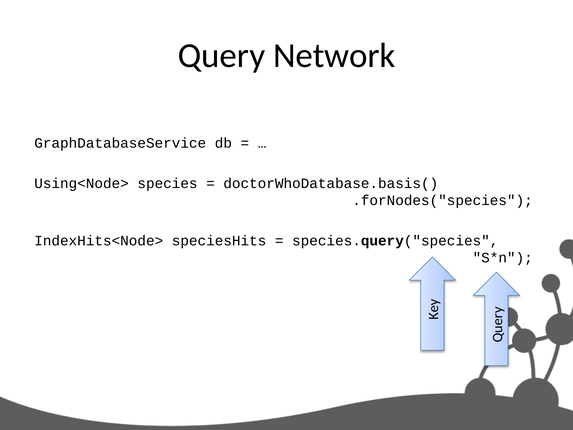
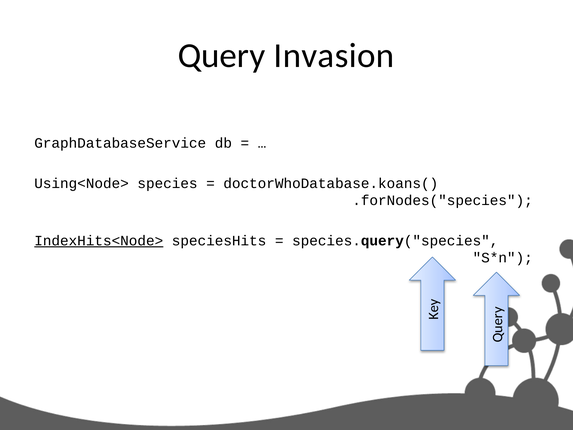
Network: Network -> Invasion (334, 55)
doctorWhoDatabase.basis(: doctorWhoDatabase.basis( -> doctorWhoDatabase.koans( (331, 183)
IndexHits<Node> underline: none -> present (99, 240)
